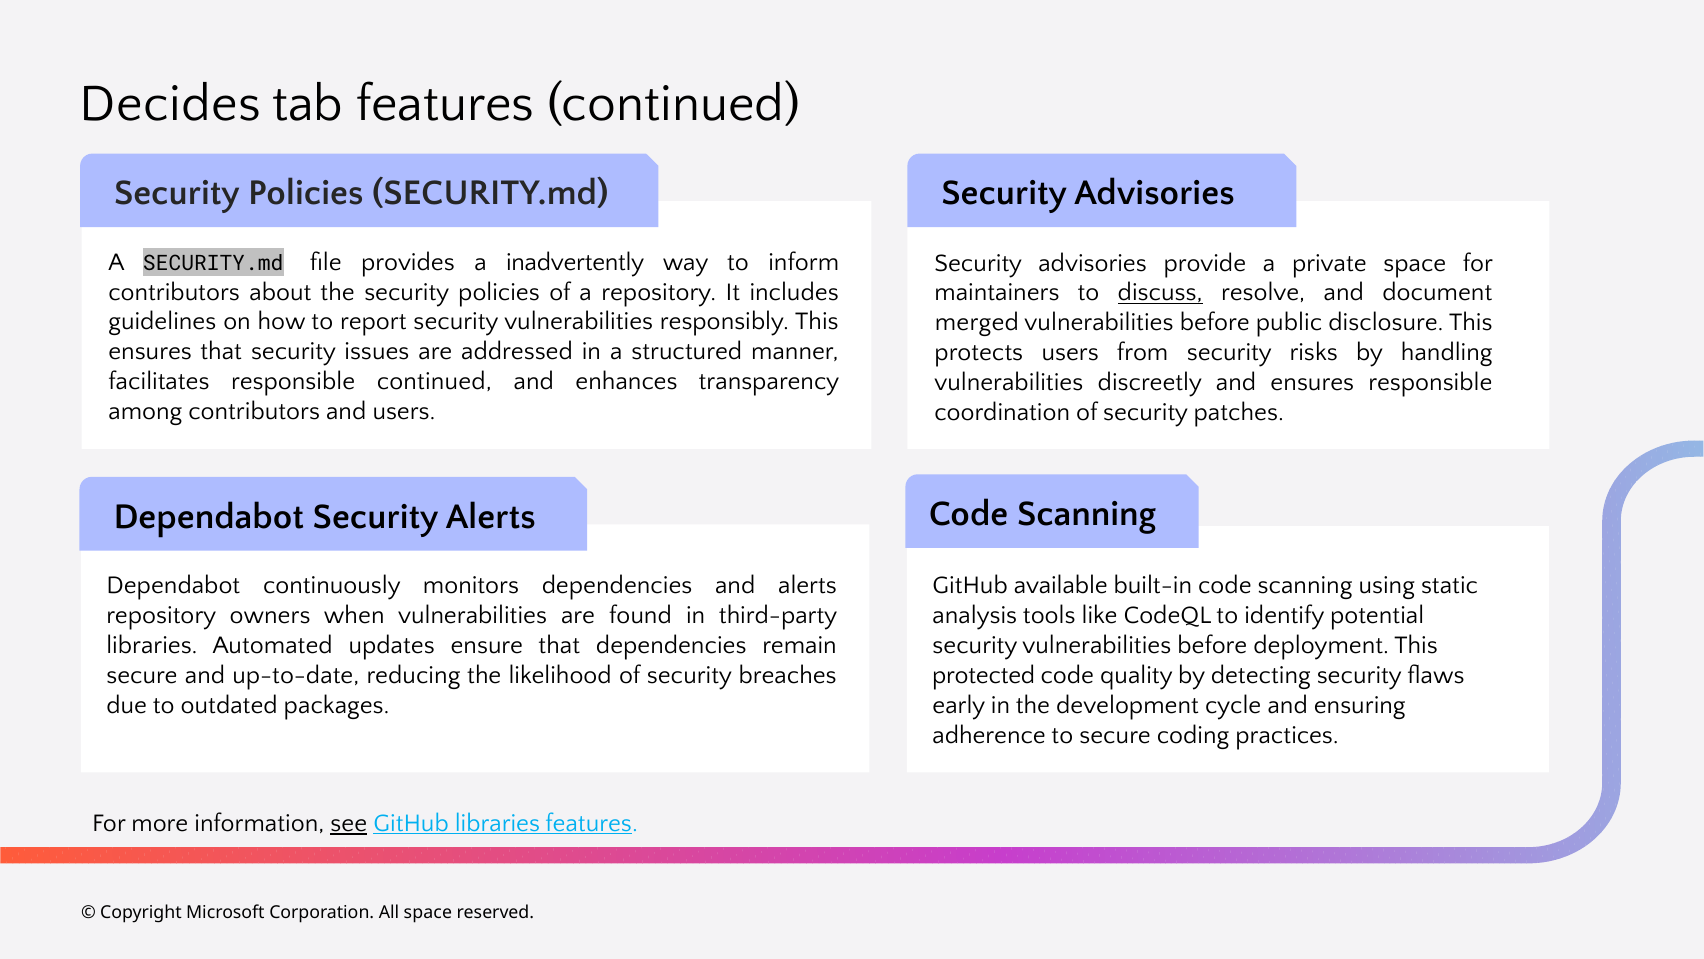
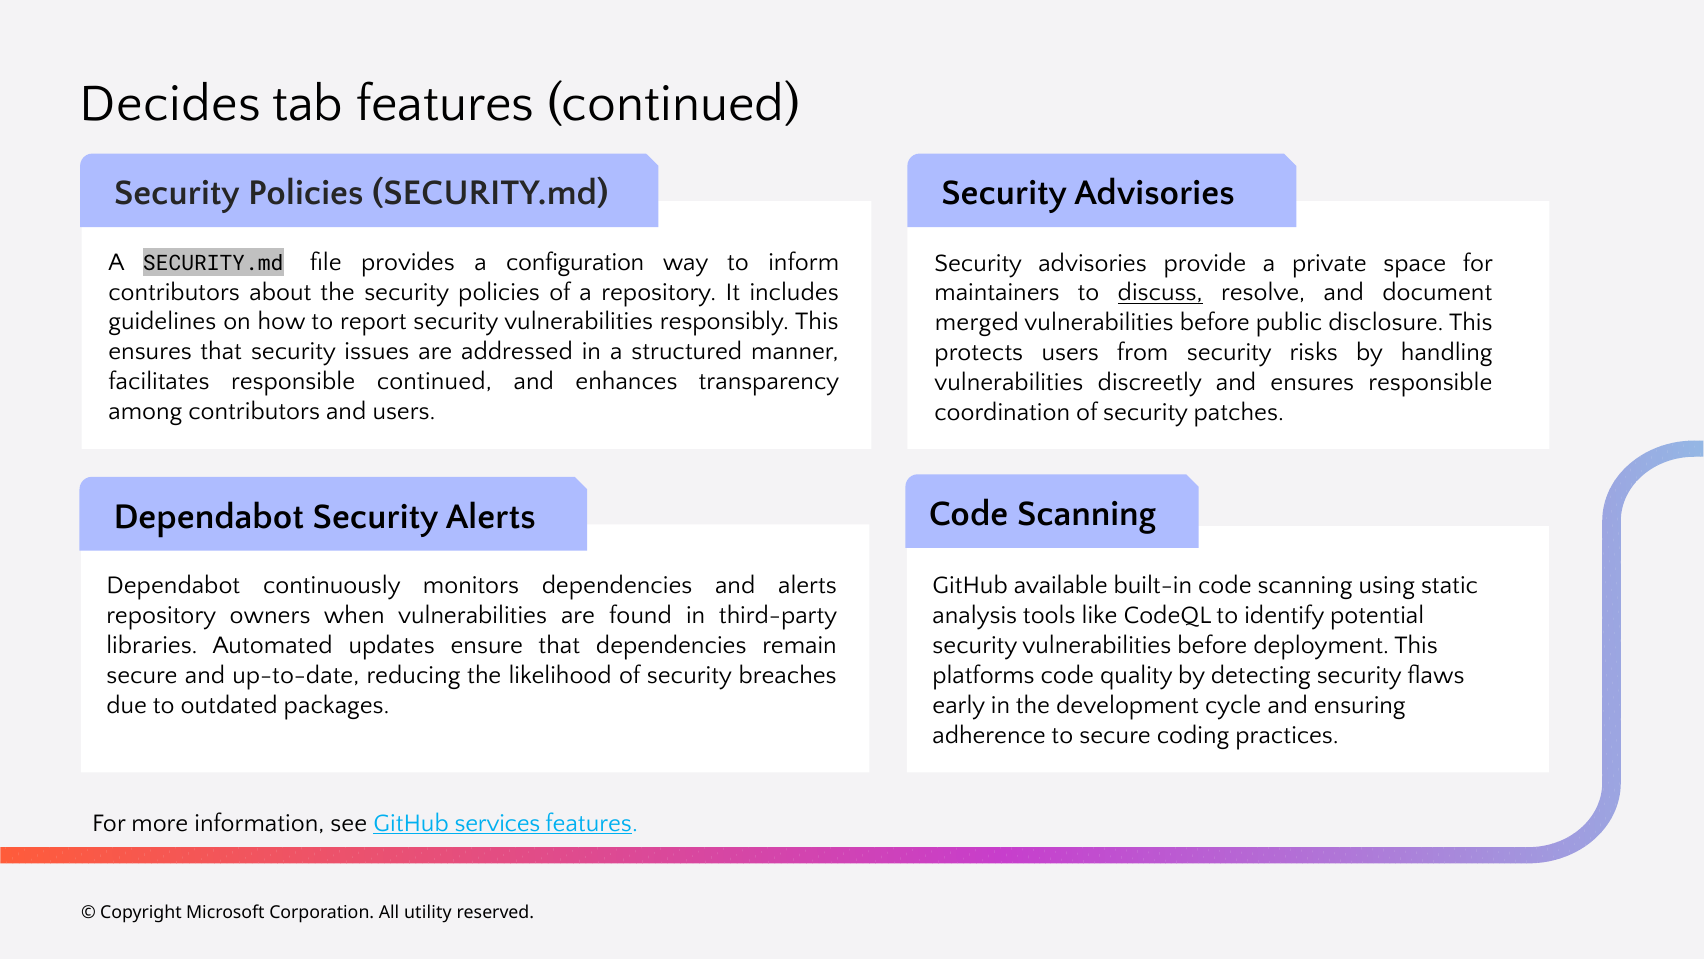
inadvertently: inadvertently -> configuration (575, 262)
protected: protected -> platforms (984, 675)
see underline: present -> none (349, 823)
GitHub libraries: libraries -> services (498, 823)
All space: space -> utility (428, 912)
